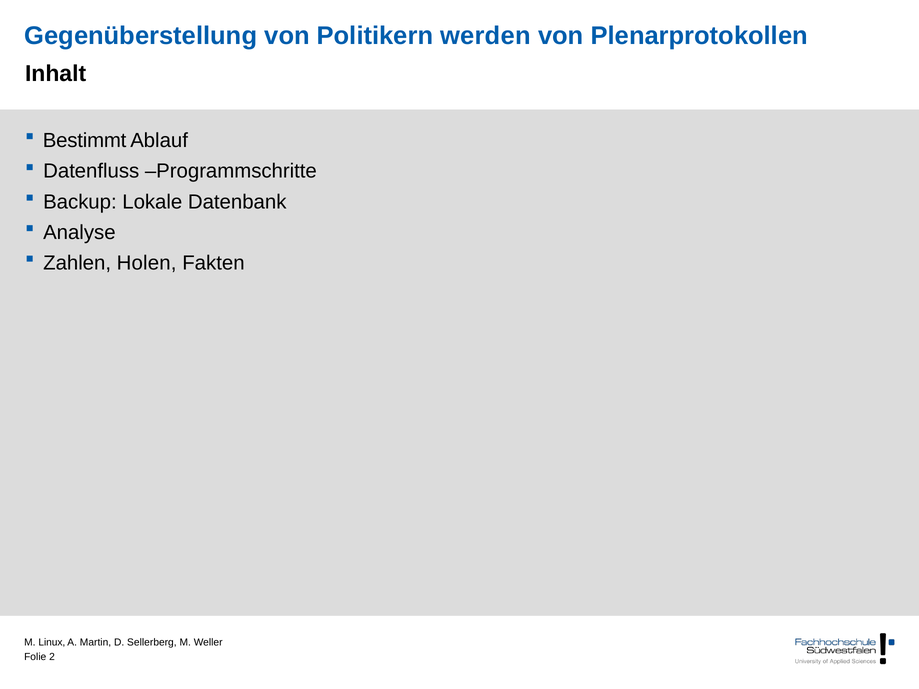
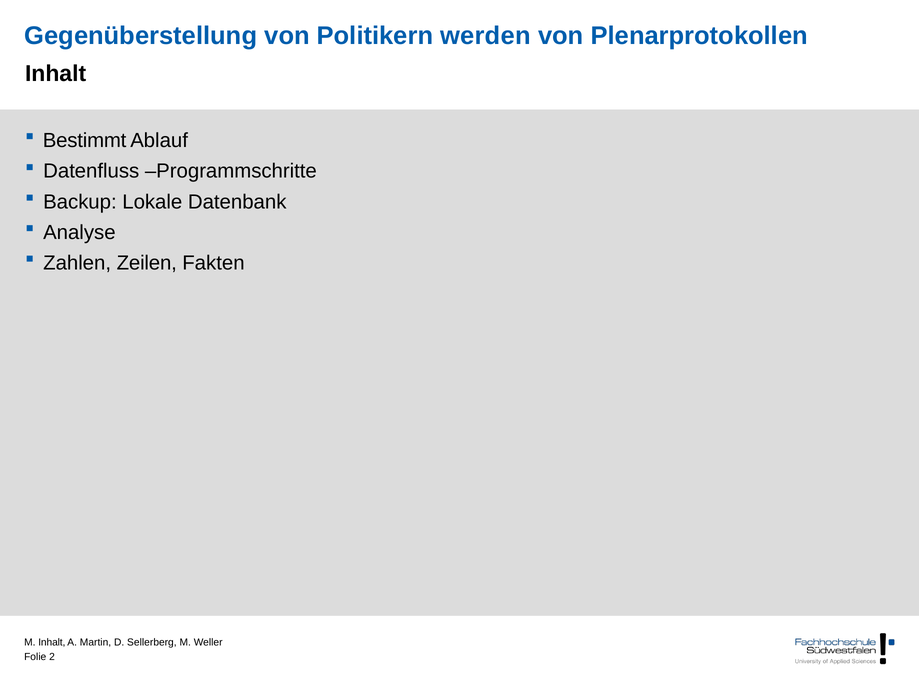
Holen: Holen -> Zeilen (147, 263)
M Linux: Linux -> Inhalt (52, 643)
